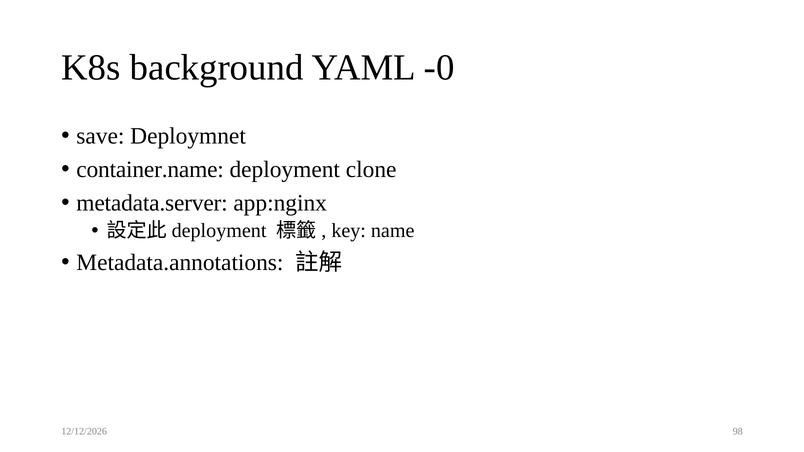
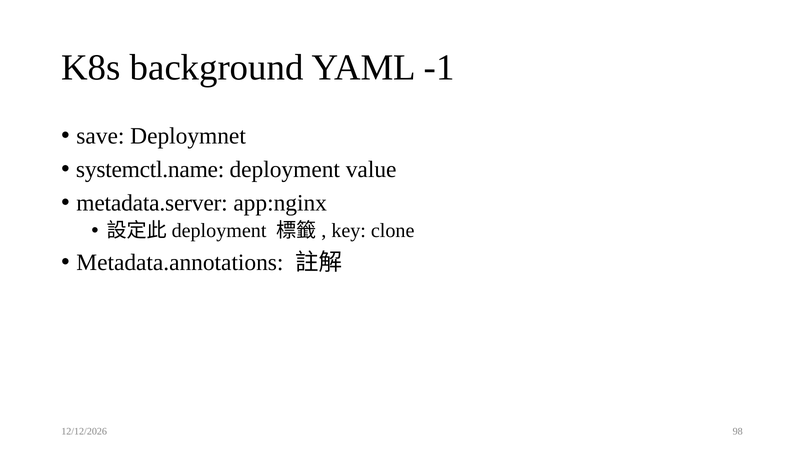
-0: -0 -> -1 (439, 68)
container.name: container.name -> systemctl.name (150, 170)
clone: clone -> value (371, 170)
name: name -> clone (393, 231)
